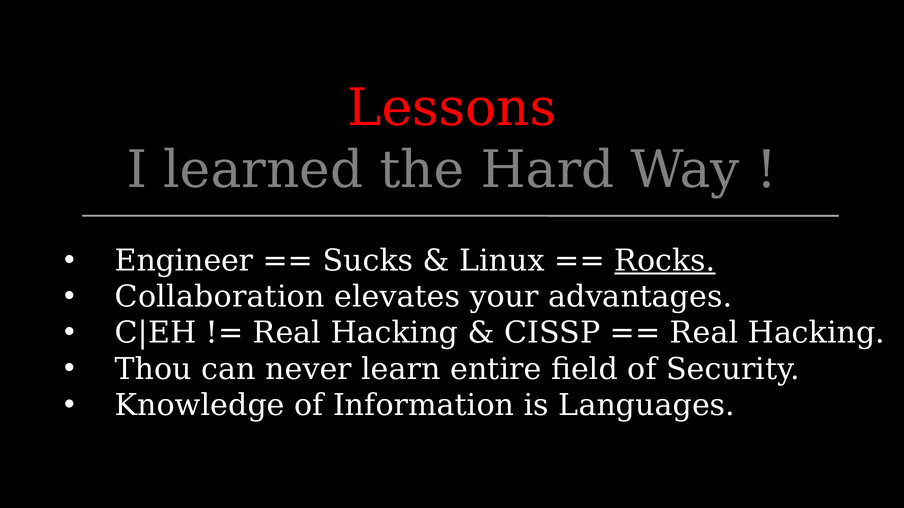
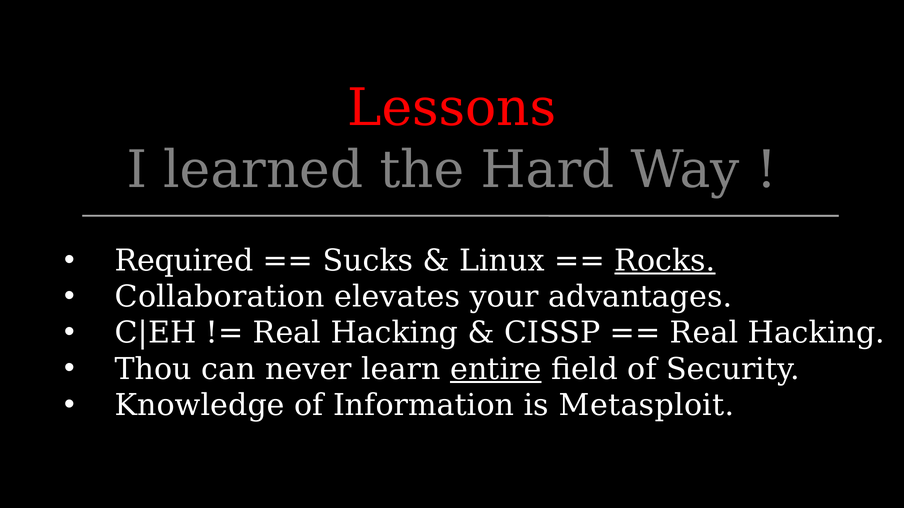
Engineer: Engineer -> Required (184, 261)
entire underline: none -> present (496, 369)
Languages: Languages -> Metasploit (647, 406)
